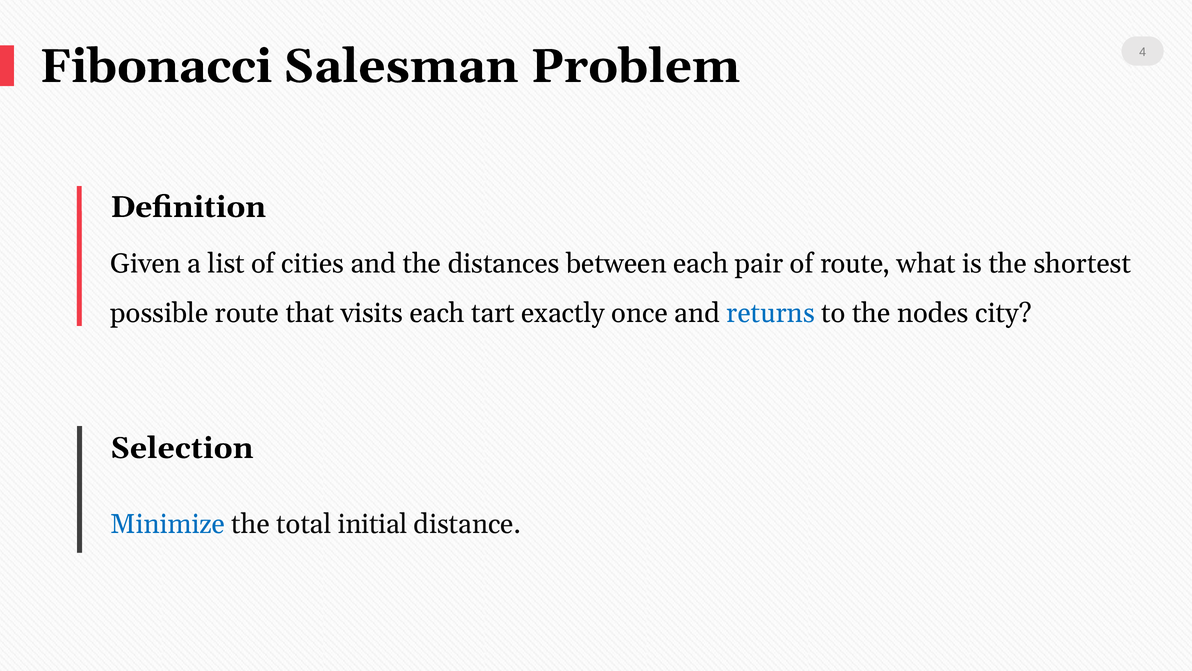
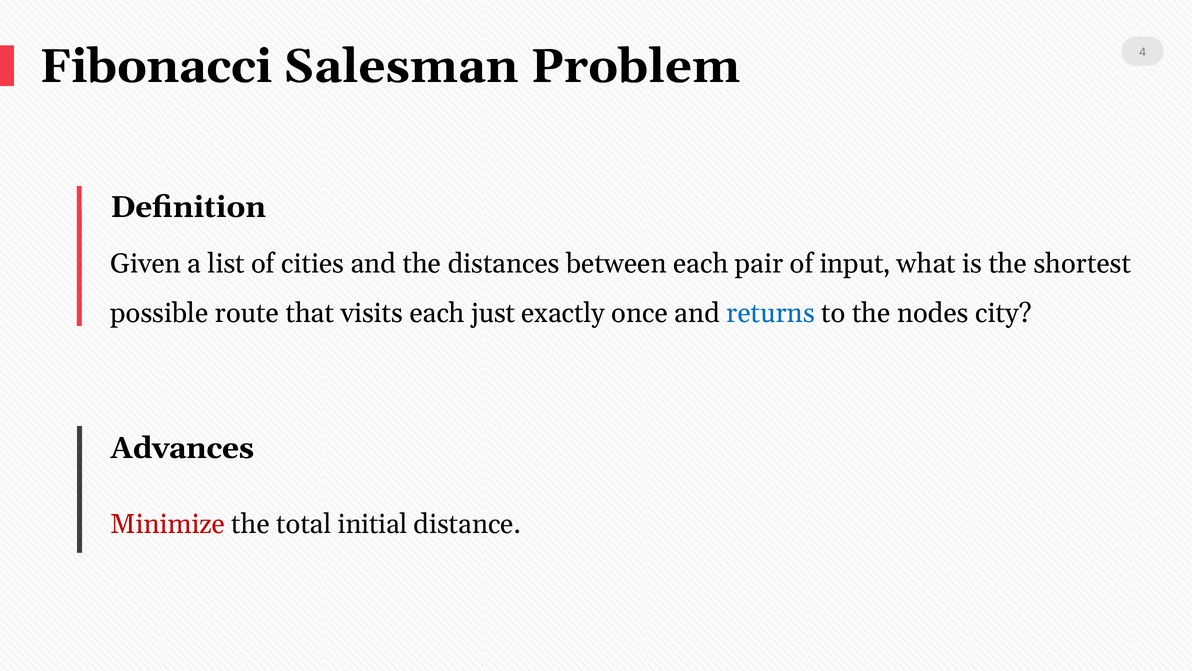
of route: route -> input (855, 264)
tart: tart -> just (493, 313)
Selection: Selection -> Advances (182, 448)
Minimize colour: blue -> red (168, 524)
